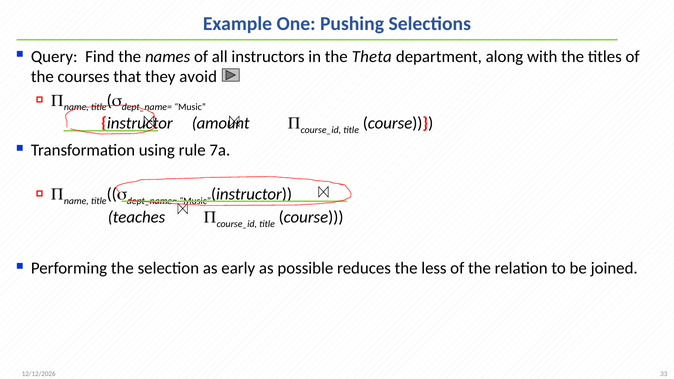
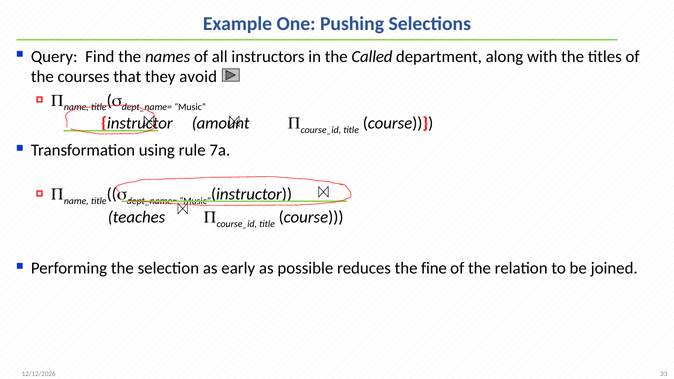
Theta: Theta -> Called (372, 57)
less: less -> fine (434, 268)
